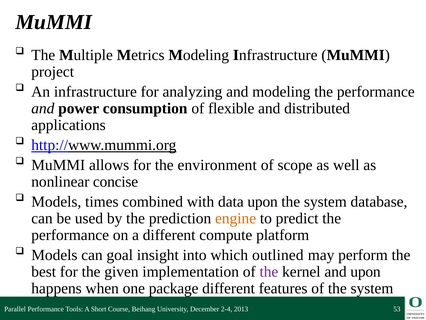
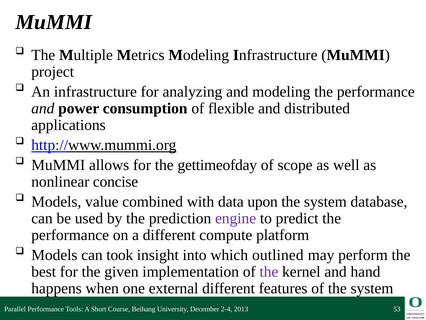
environment: environment -> gettimeofday (217, 165)
times: times -> value (102, 201)
engine colour: orange -> purple (236, 218)
goal: goal -> took (120, 255)
and upon: upon -> hand (365, 271)
package: package -> external (174, 288)
